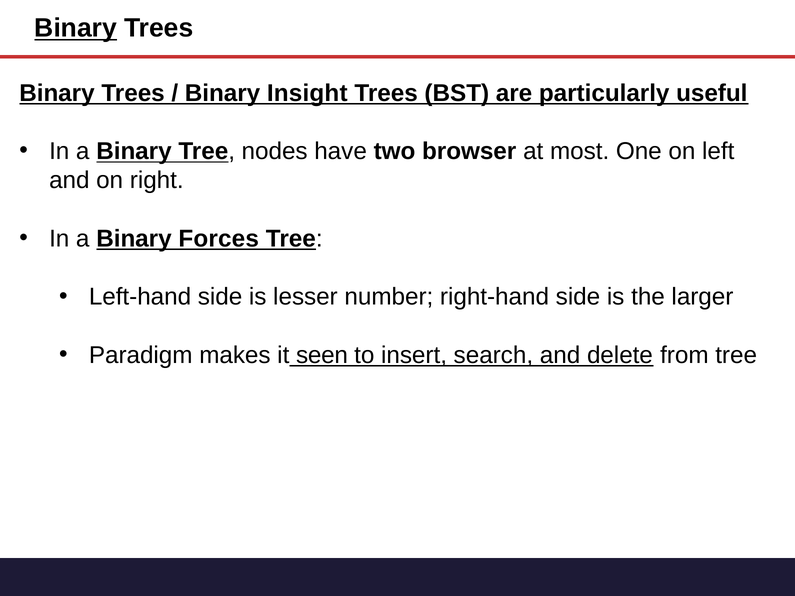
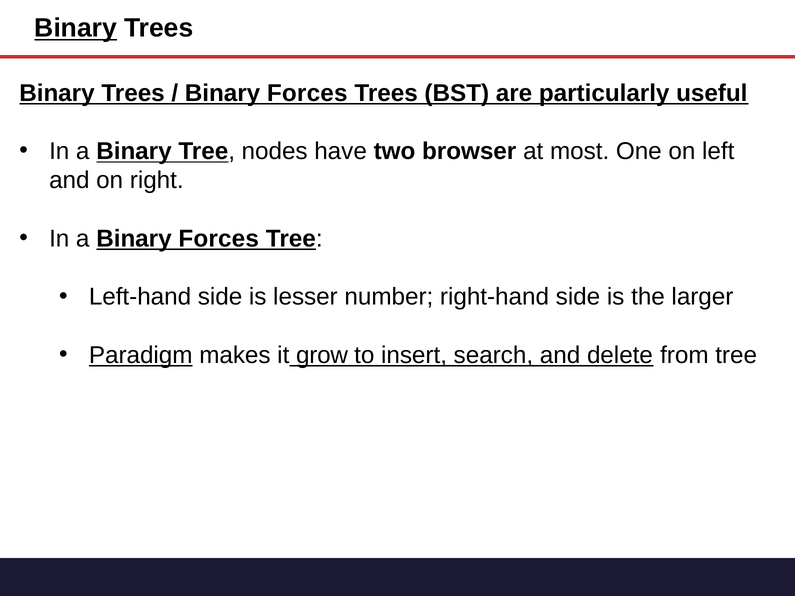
Insight: Insight -> Forces (307, 93)
Paradigm underline: none -> present (141, 355)
seen: seen -> grow (322, 355)
